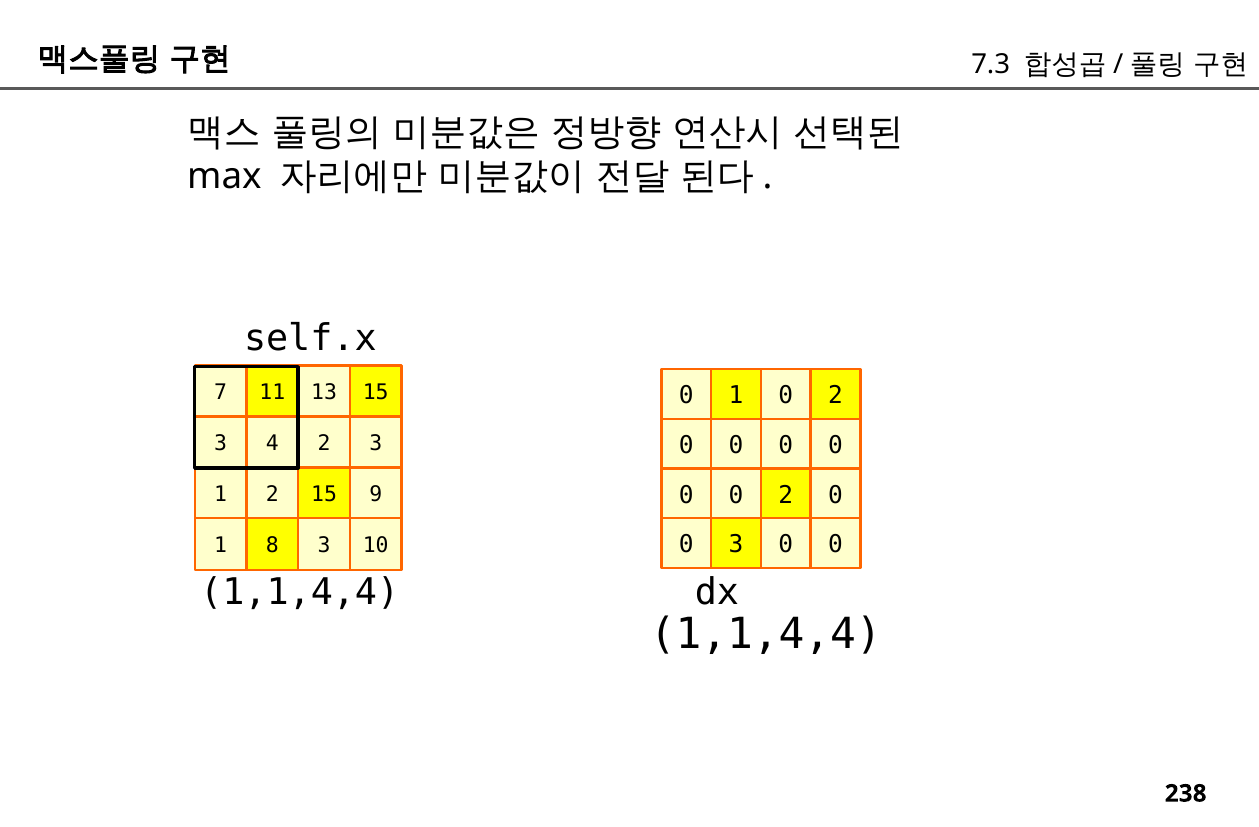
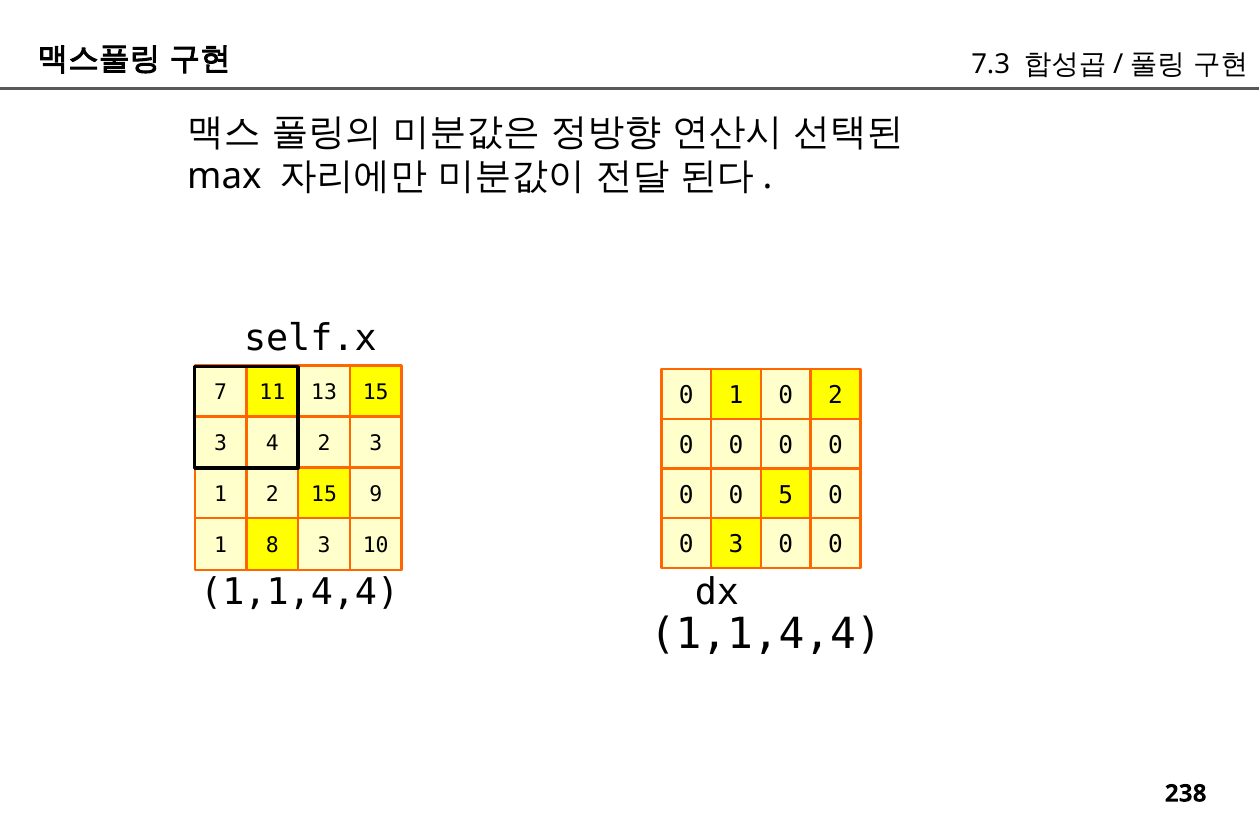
0 0 2: 2 -> 5 (786, 495)
